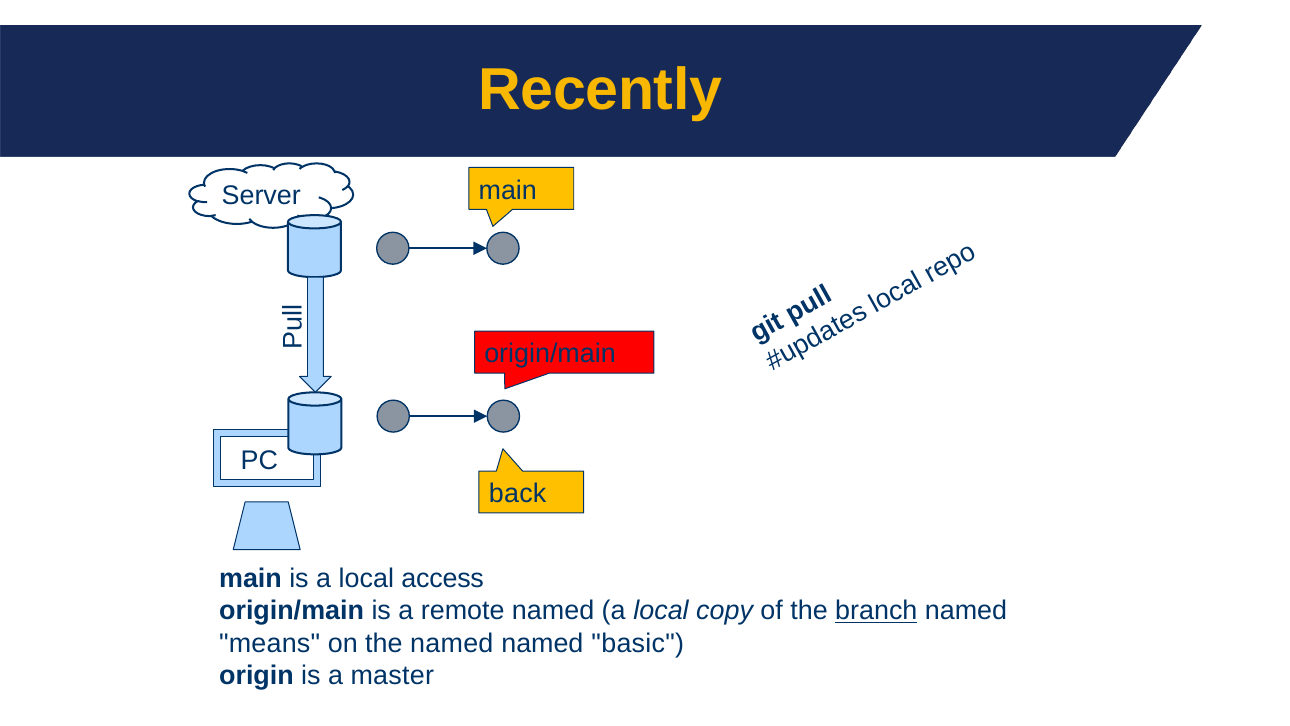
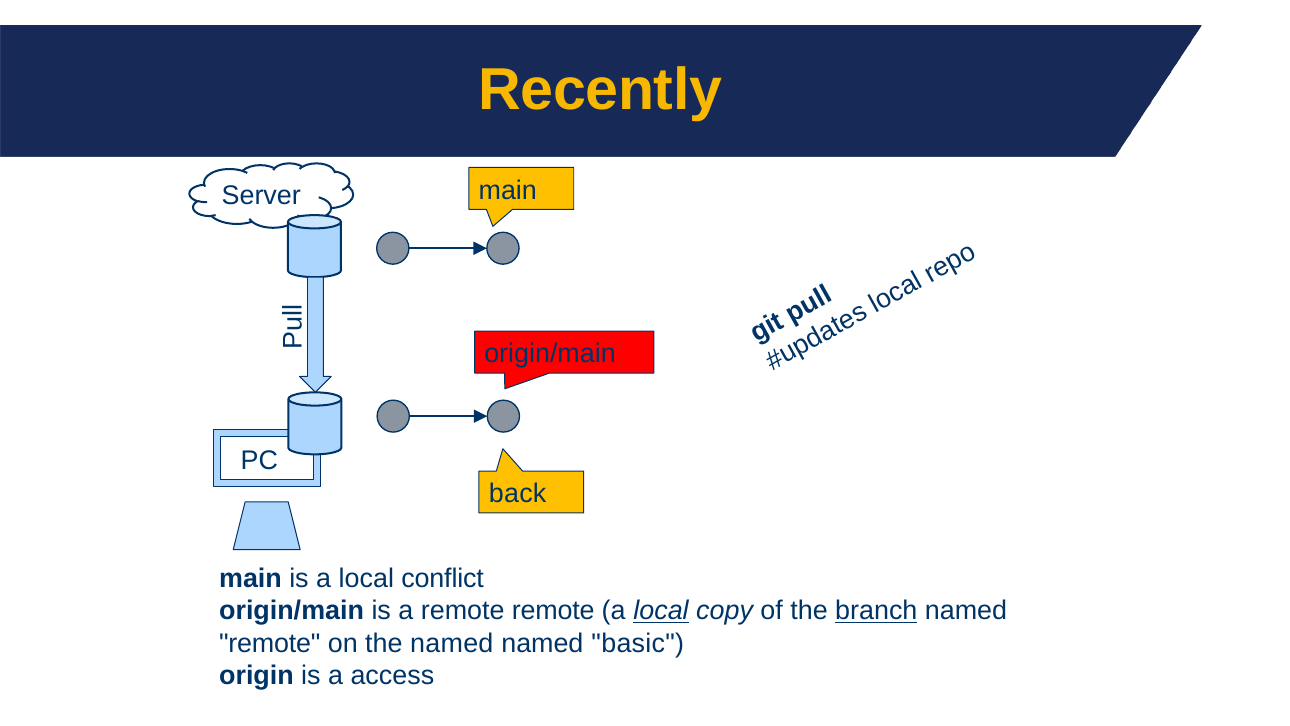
access: access -> conflict (443, 578)
remote named: named -> remote (553, 611)
local underline: none -> present (661, 611)
means: means -> remote (270, 643)
master: master -> access (392, 675)
